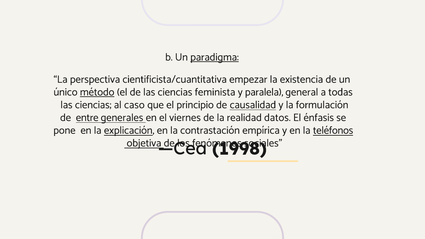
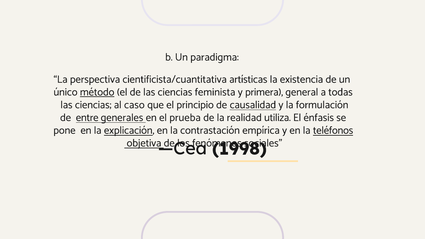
paradigma underline: present -> none (215, 57)
empezar: empezar -> artísticas (248, 79)
paralela: paralela -> primera (264, 92)
viernes: viernes -> prueba (185, 118)
datos: datos -> utiliza (277, 118)
